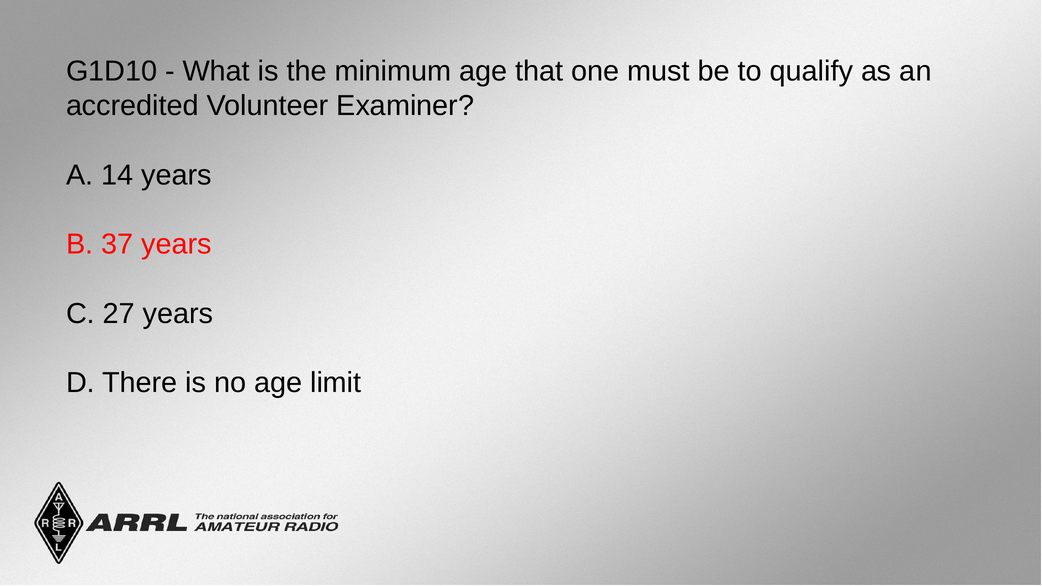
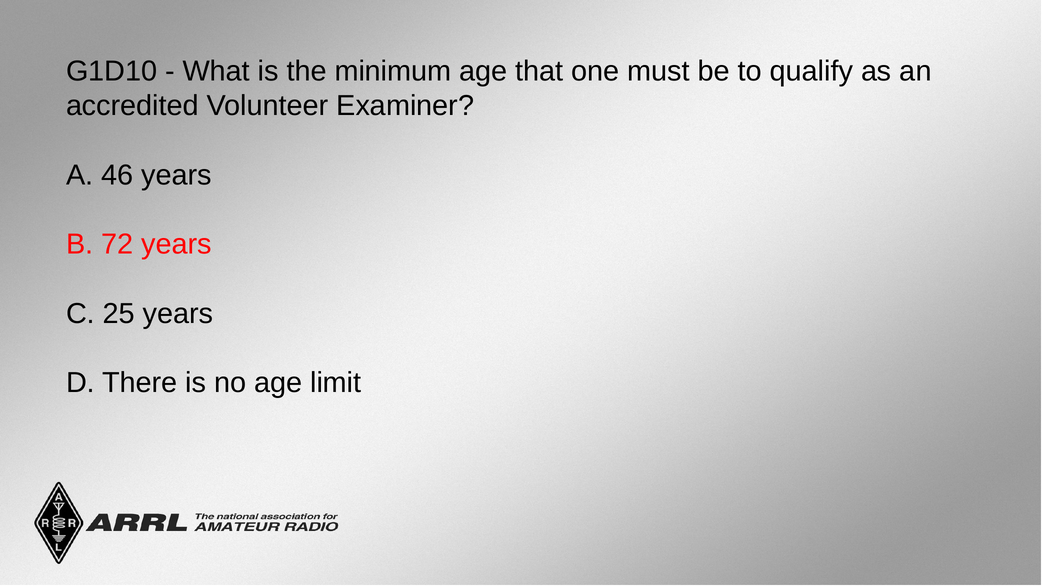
14: 14 -> 46 (117, 175)
37: 37 -> 72 (117, 244)
27: 27 -> 25 (119, 314)
